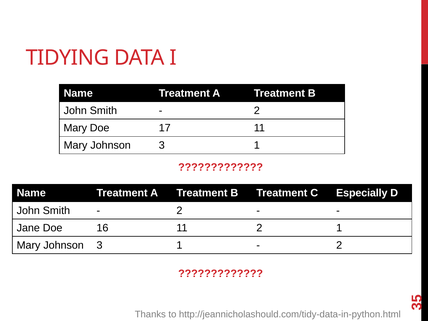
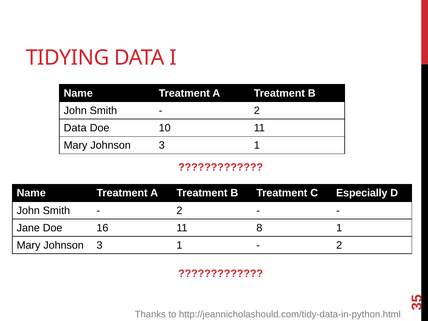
Mary: Mary -> Data (75, 128)
17: 17 -> 10 (165, 128)
11 2: 2 -> 8 (259, 228)
